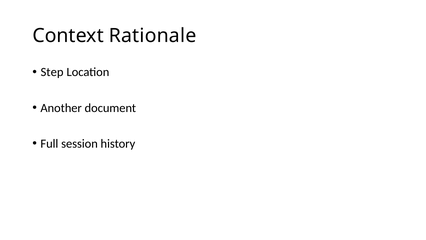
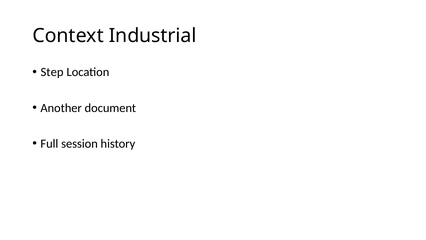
Rationale: Rationale -> Industrial (153, 36)
